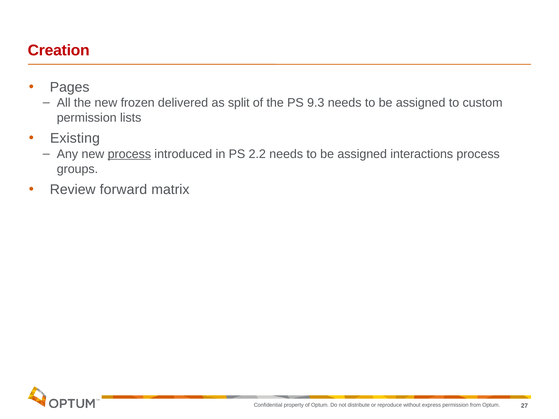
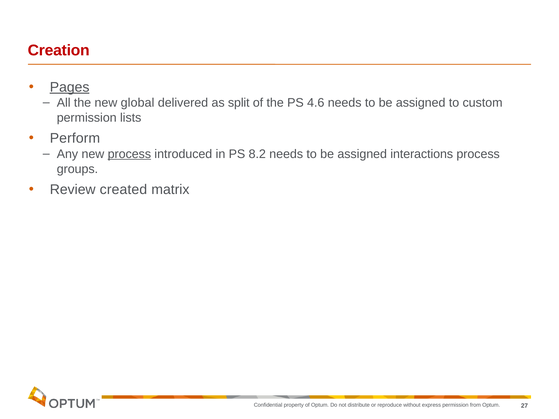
Pages underline: none -> present (70, 87)
frozen: frozen -> global (138, 103)
9.3: 9.3 -> 4.6 (316, 103)
Existing: Existing -> Perform (75, 138)
2.2: 2.2 -> 8.2 (257, 154)
forward: forward -> created (123, 190)
